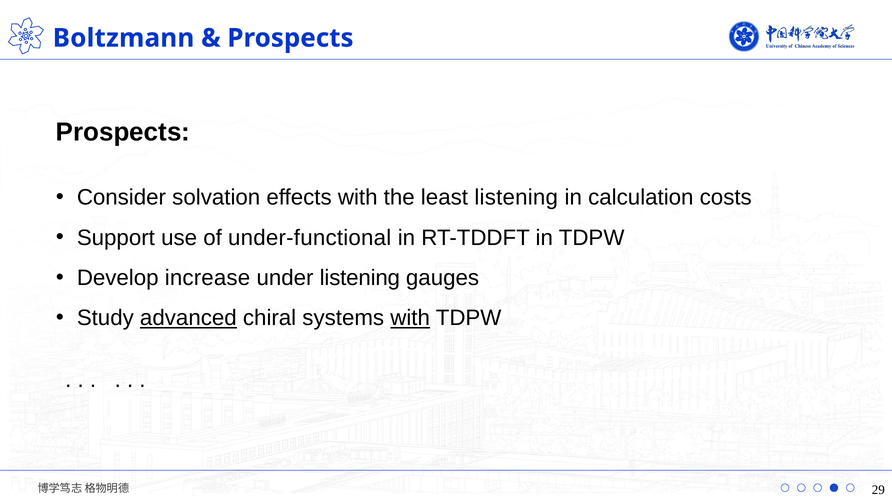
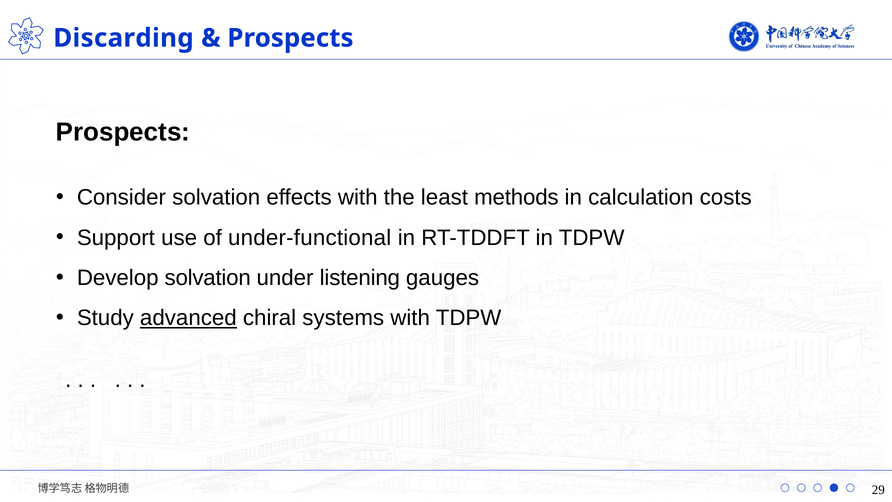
Boltzmann: Boltzmann -> Discarding (123, 38)
least listening: listening -> methods (516, 198)
Develop increase: increase -> solvation (208, 278)
with underline: present -> none (410, 318)
